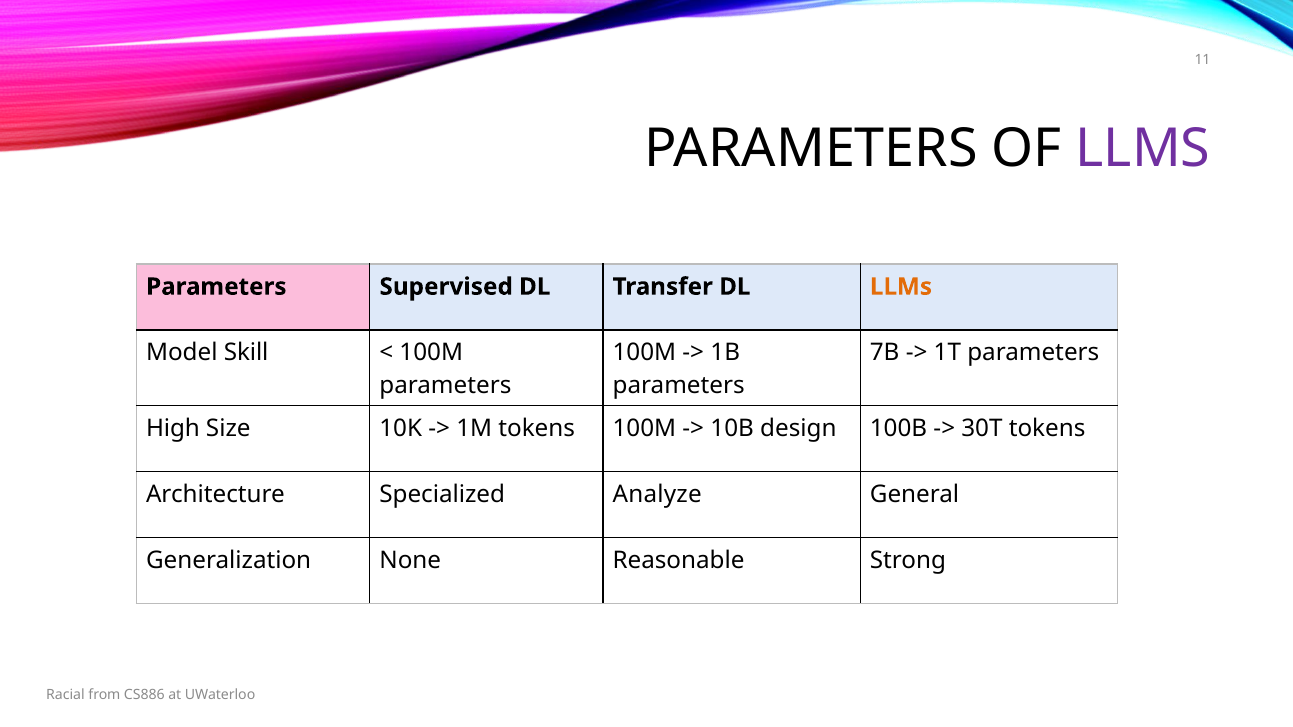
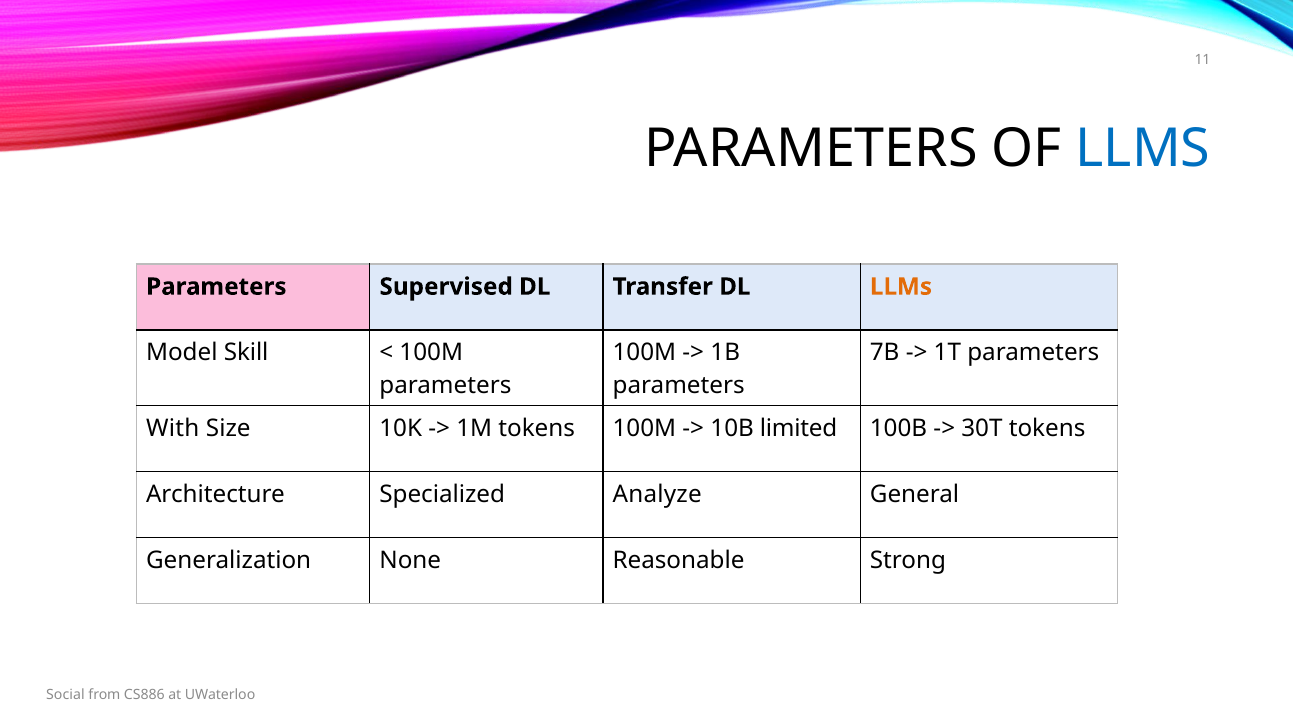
LLMS colour: purple -> blue (1143, 149)
High: High -> With (173, 429)
design: design -> limited (799, 429)
Racial: Racial -> Social (65, 695)
